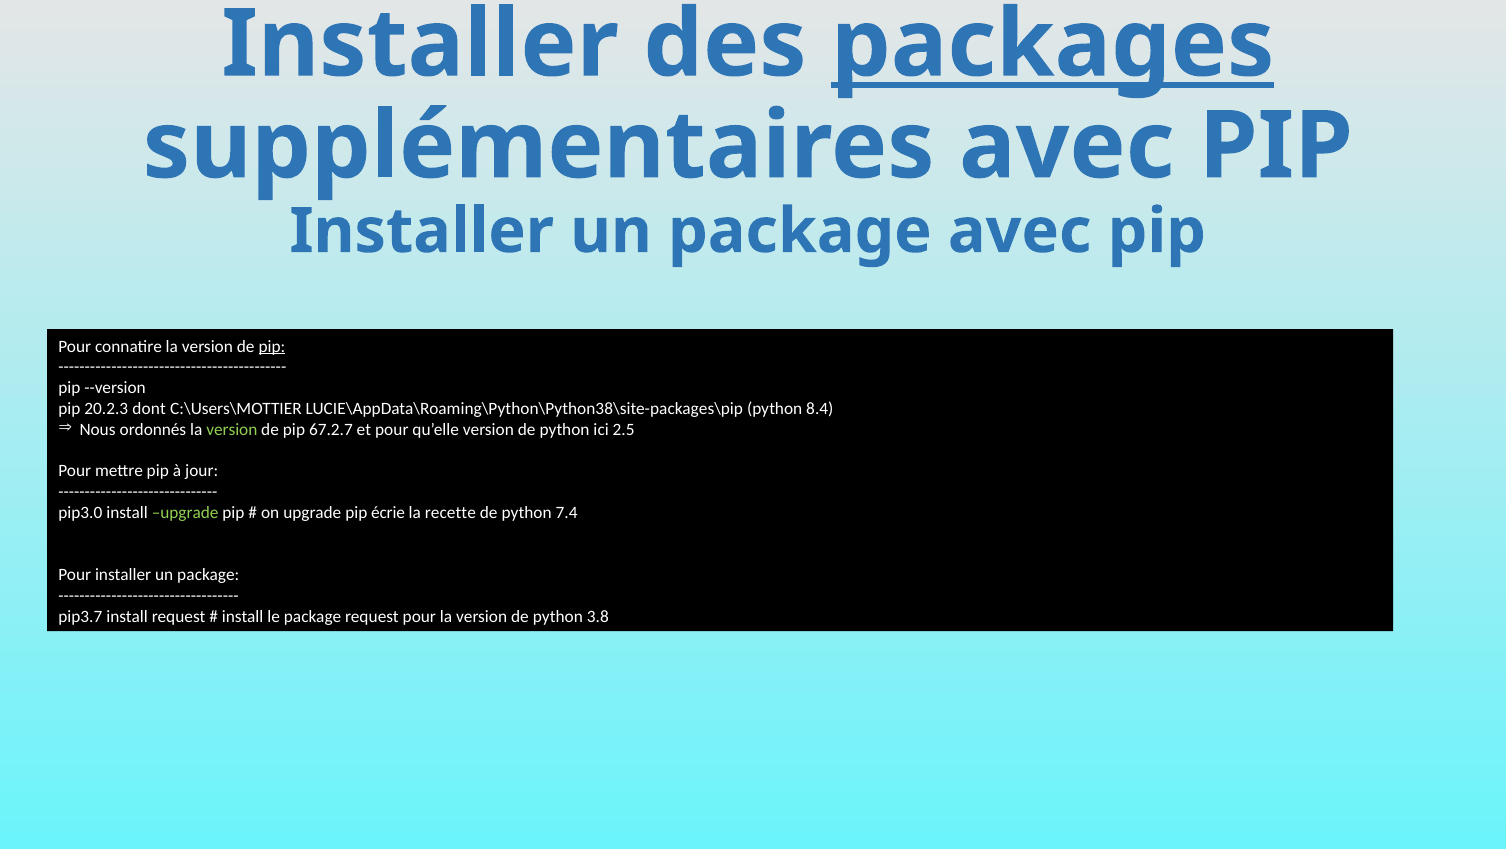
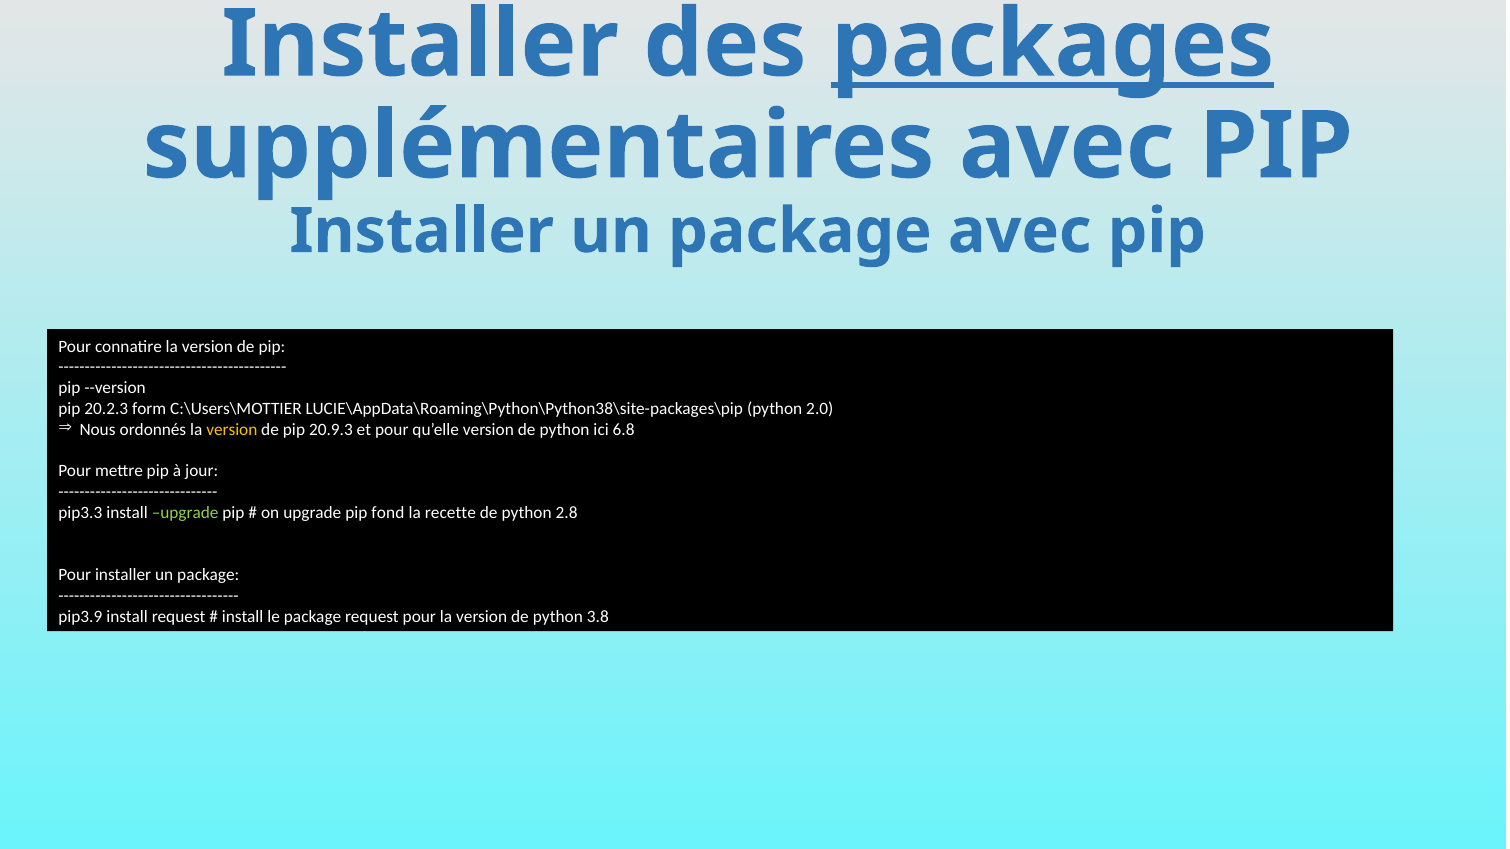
pip underline: present -> none (272, 347)
dont: dont -> form (149, 409)
8.4: 8.4 -> 2.0 (820, 409)
version colour: light green -> yellow (232, 430)
67.2.7: 67.2.7 -> 20.9.3 (331, 430)
2.5: 2.5 -> 6.8 (624, 430)
pip3.0: pip3.0 -> pip3.3 (80, 513)
écrie: écrie -> fond (388, 513)
7.4: 7.4 -> 2.8 (567, 513)
pip3.7: pip3.7 -> pip3.9 (80, 617)
